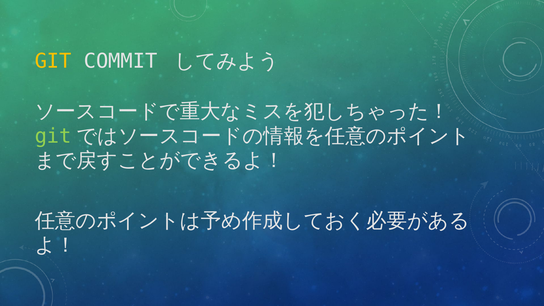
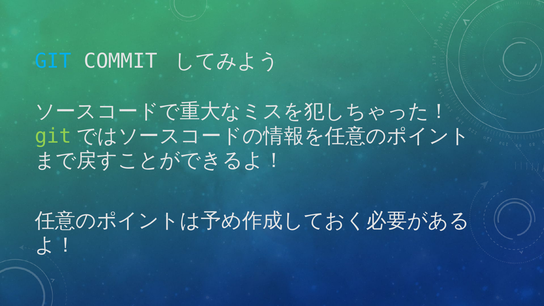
GIT colour: yellow -> light blue (53, 61)
